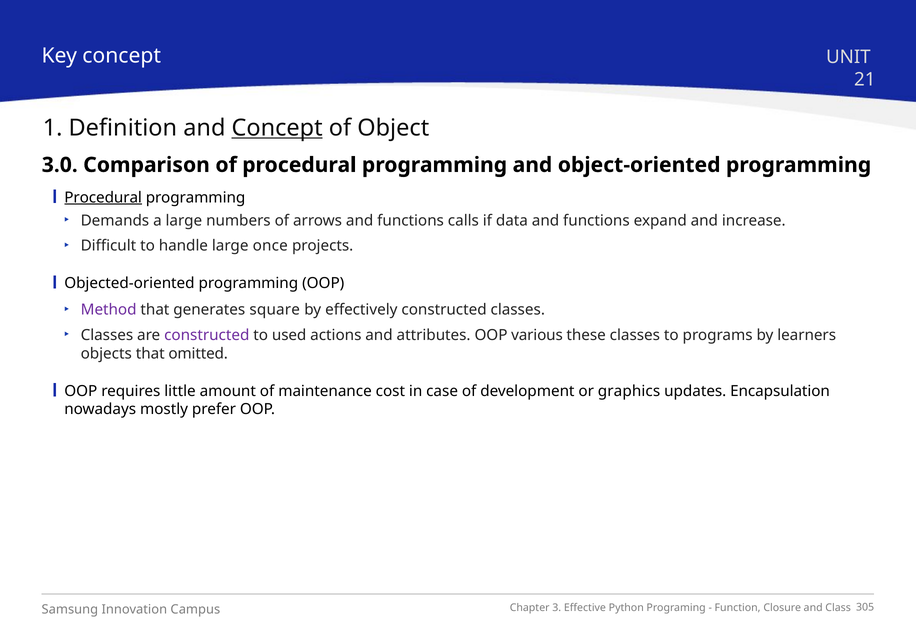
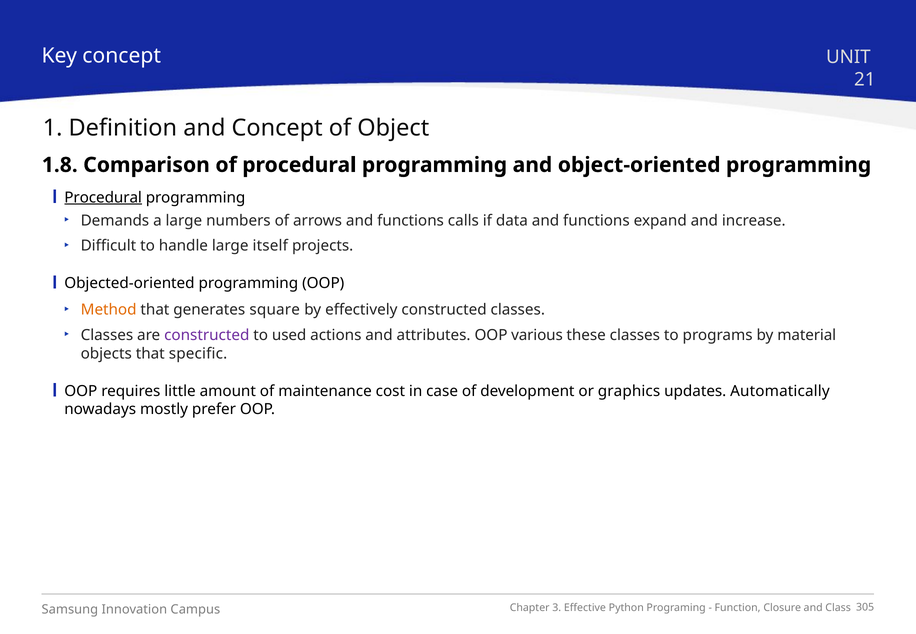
Concept underline: present -> none (277, 128)
3.0: 3.0 -> 1.8 (60, 165)
once: once -> itself (270, 246)
Method colour: purple -> orange (109, 310)
learners: learners -> material (807, 335)
omitted: omitted -> specific (198, 354)
Encapsulation: Encapsulation -> Automatically (780, 391)
